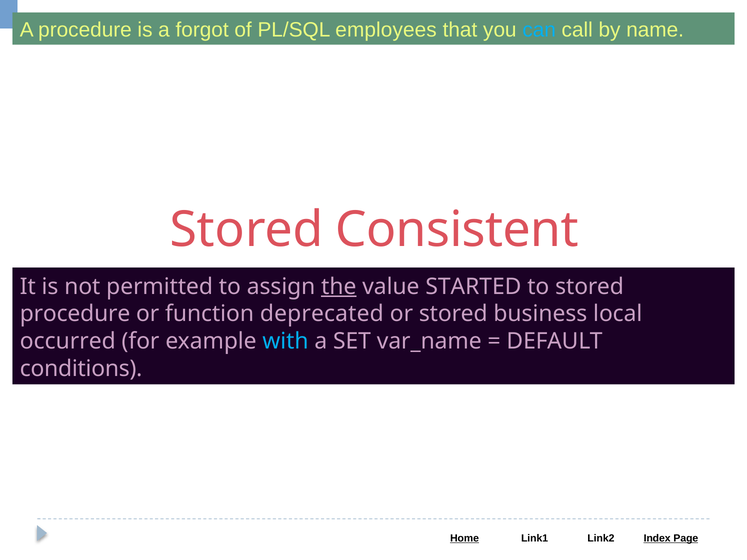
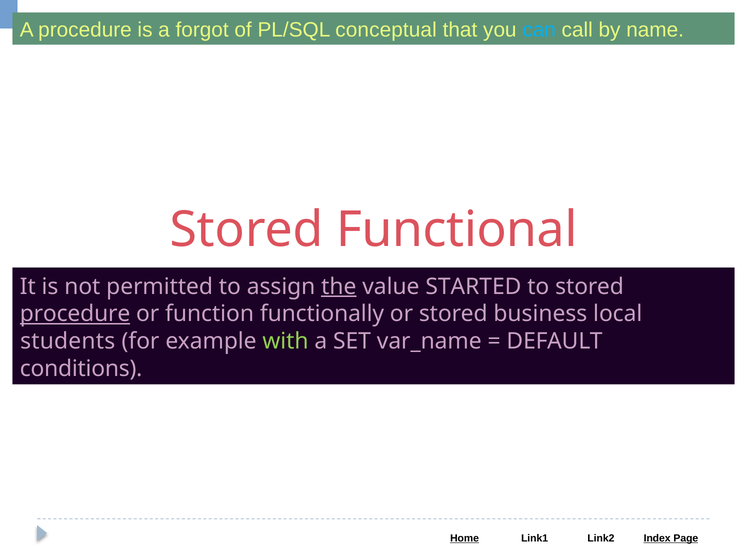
employees: employees -> conceptual (386, 30)
Consistent: Consistent -> Functional (457, 230)
procedure underline: none -> present (75, 314)
deprecated: deprecated -> functionally (322, 314)
occurred: occurred -> students (68, 341)
with colour: light blue -> light green (285, 341)
